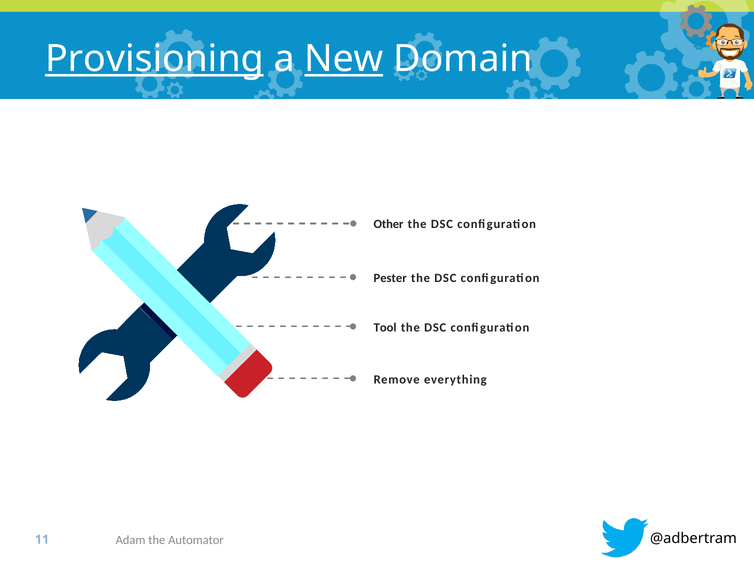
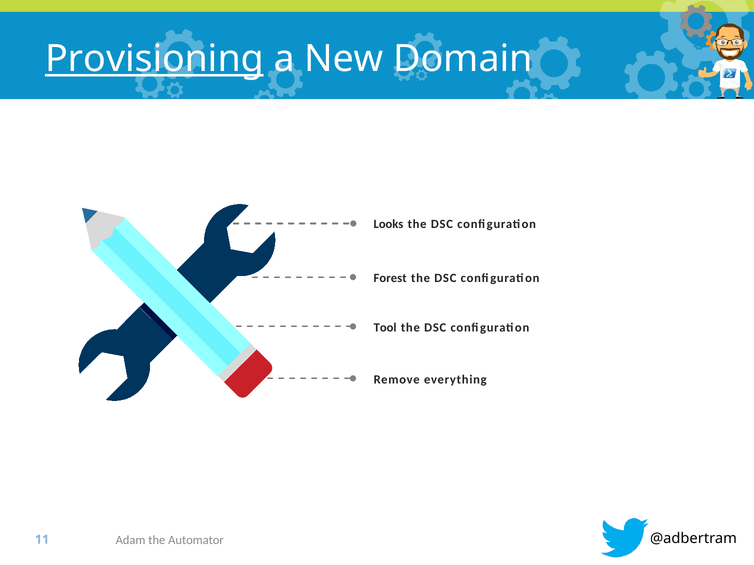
New underline: present -> none (344, 59)
Other: Other -> Looks (388, 224)
Pester: Pester -> Forest (390, 279)
